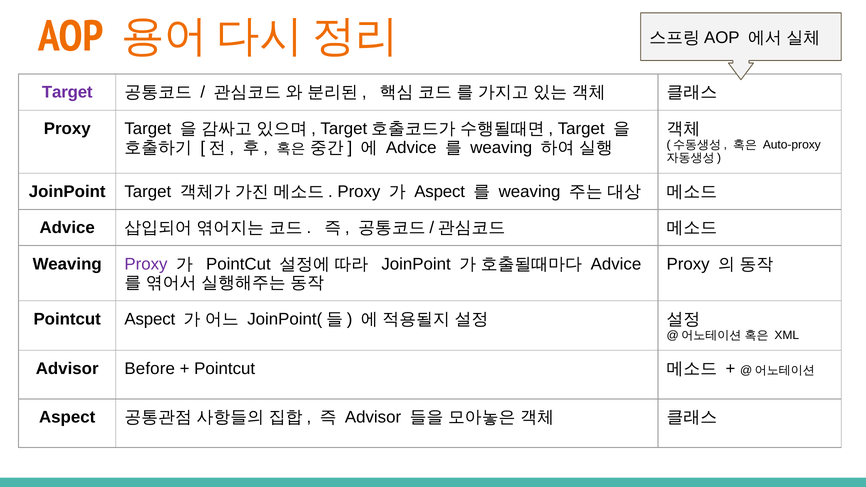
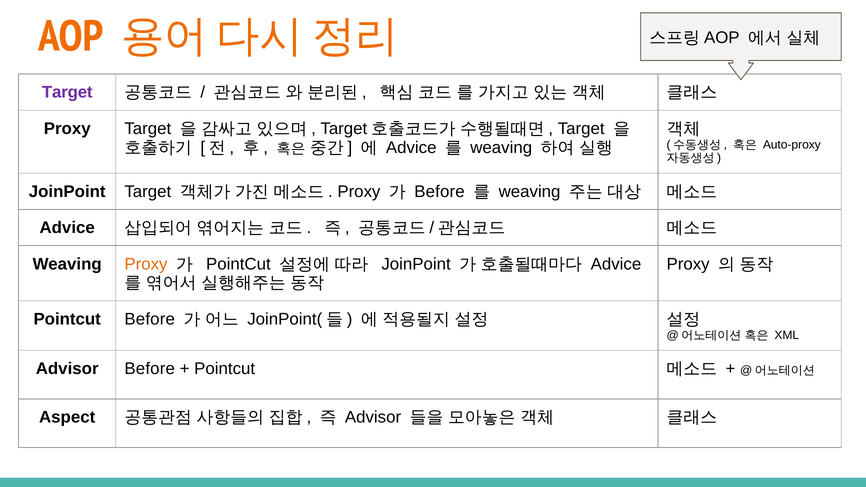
Aspect: Aspect -> Before (439, 192)
Proxy colour: purple -> orange (146, 264)
Pointcut Aspect: Aspect -> Before (150, 319)
